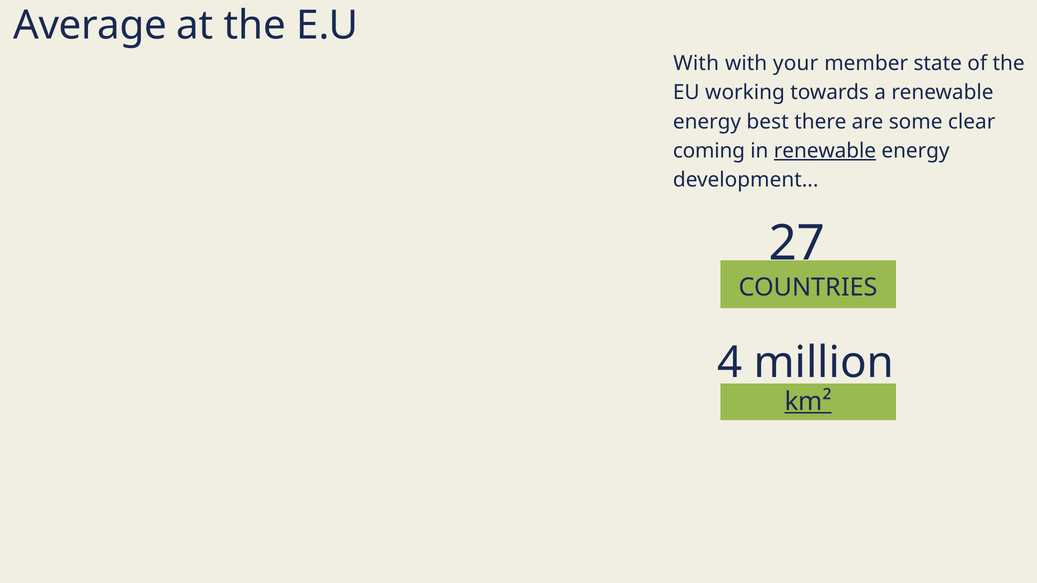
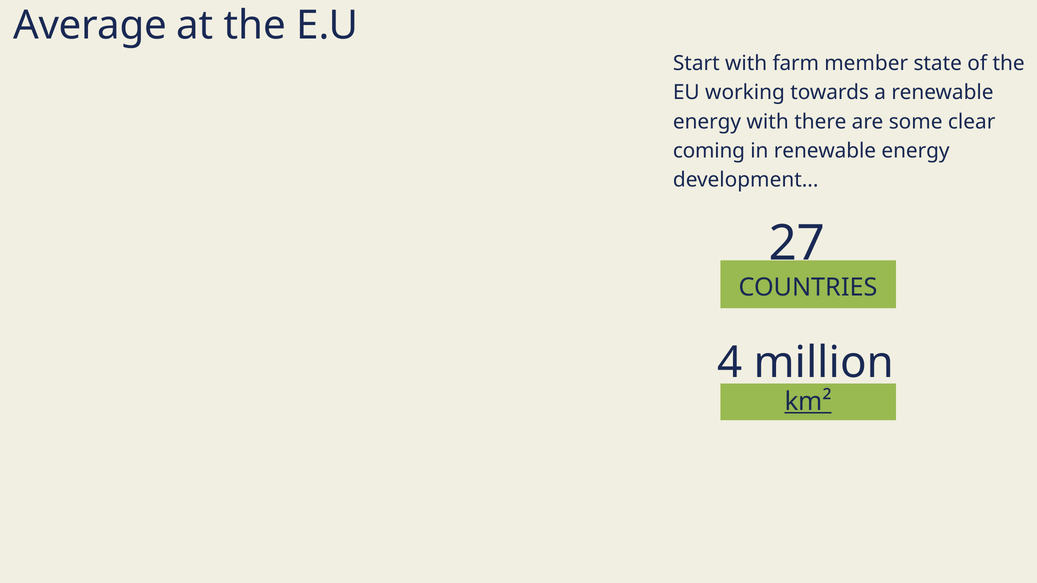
With: With -> Start (696, 63)
your: your -> farm (796, 63)
energy best: best -> with (768, 122)
renewable underline: present -> none (825, 151)
